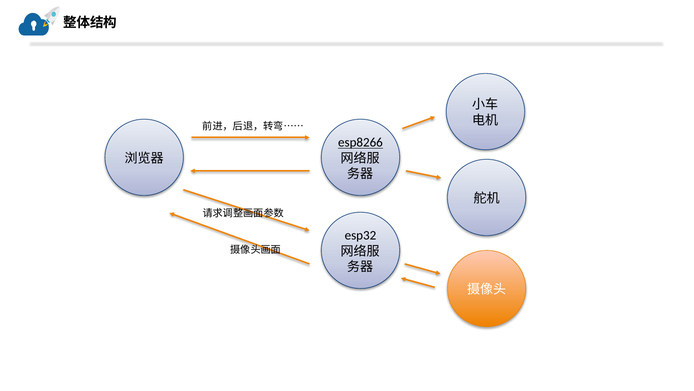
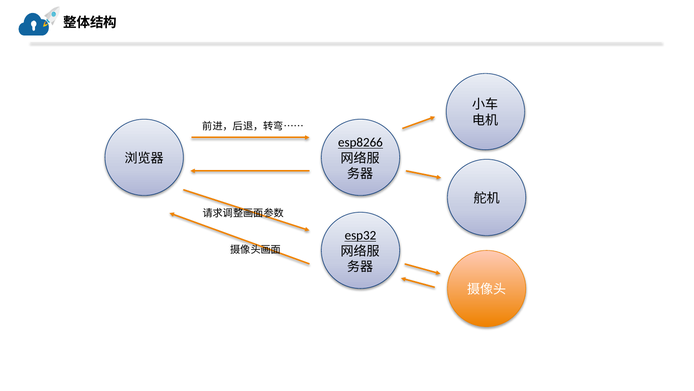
esp32 underline: none -> present (360, 235)
